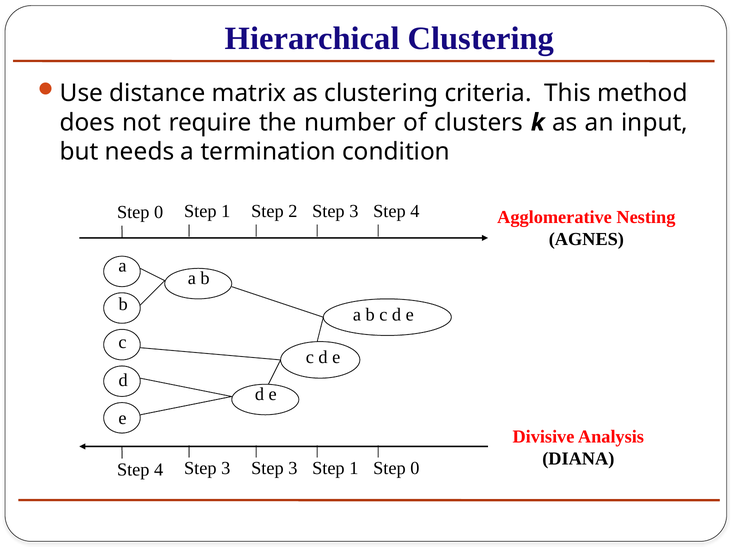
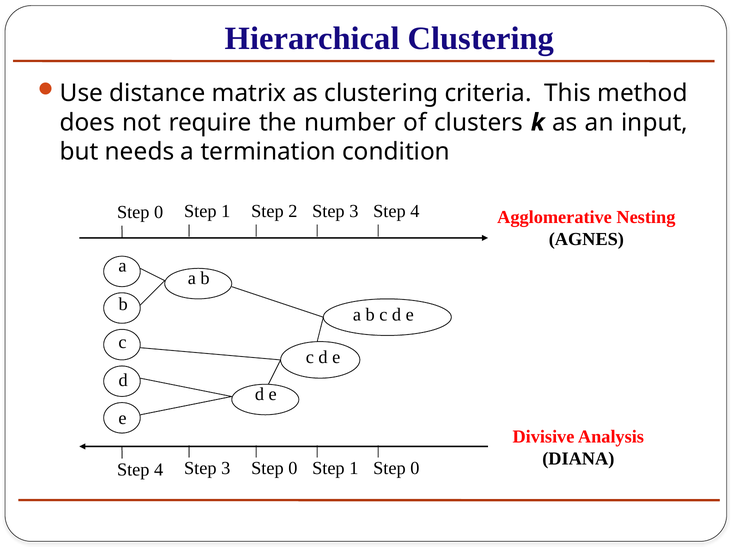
3 Step 3: 3 -> 0 (293, 468)
